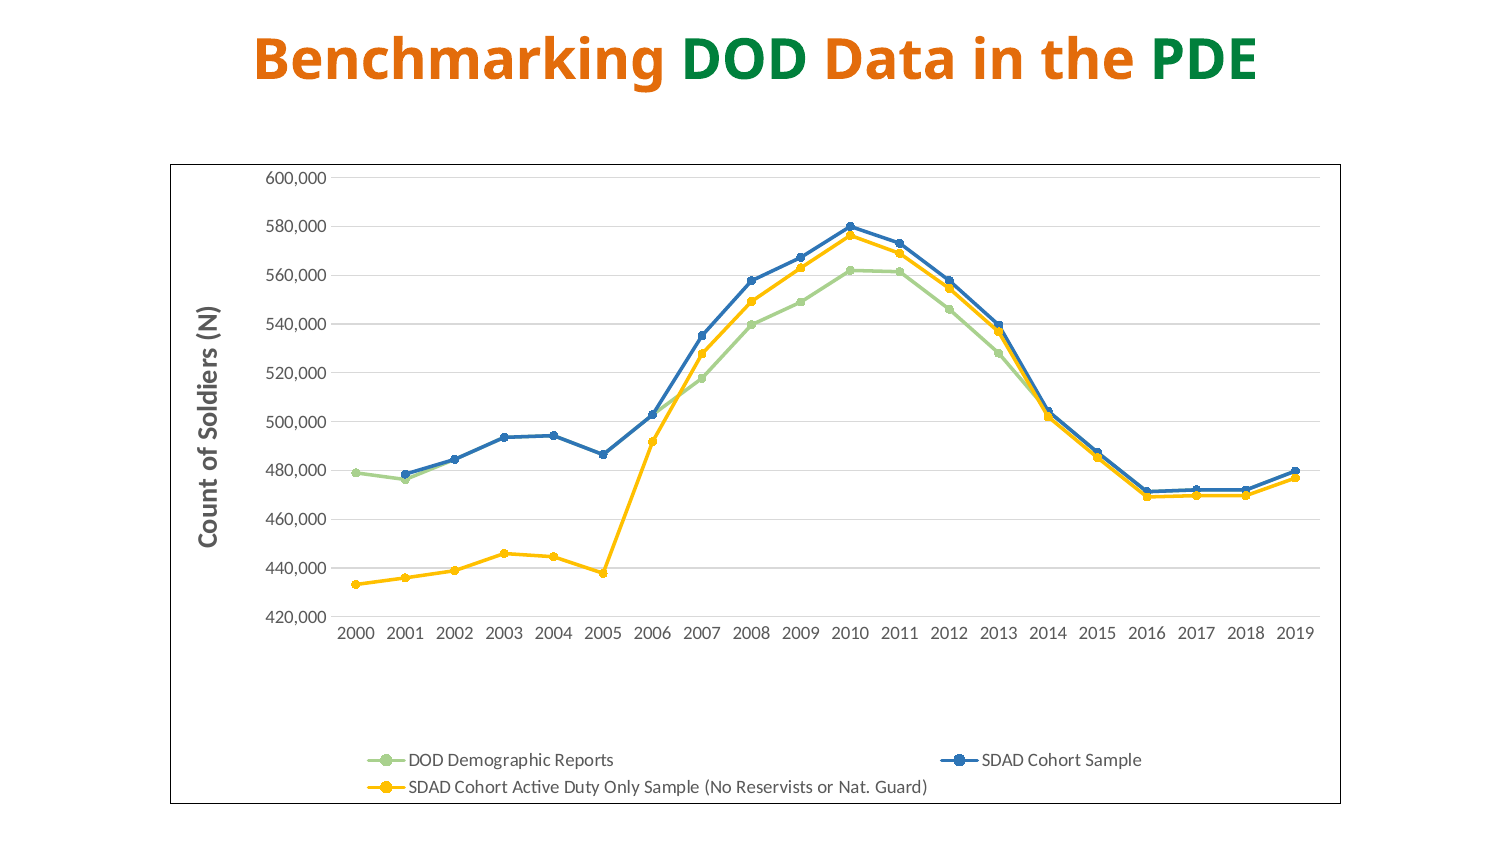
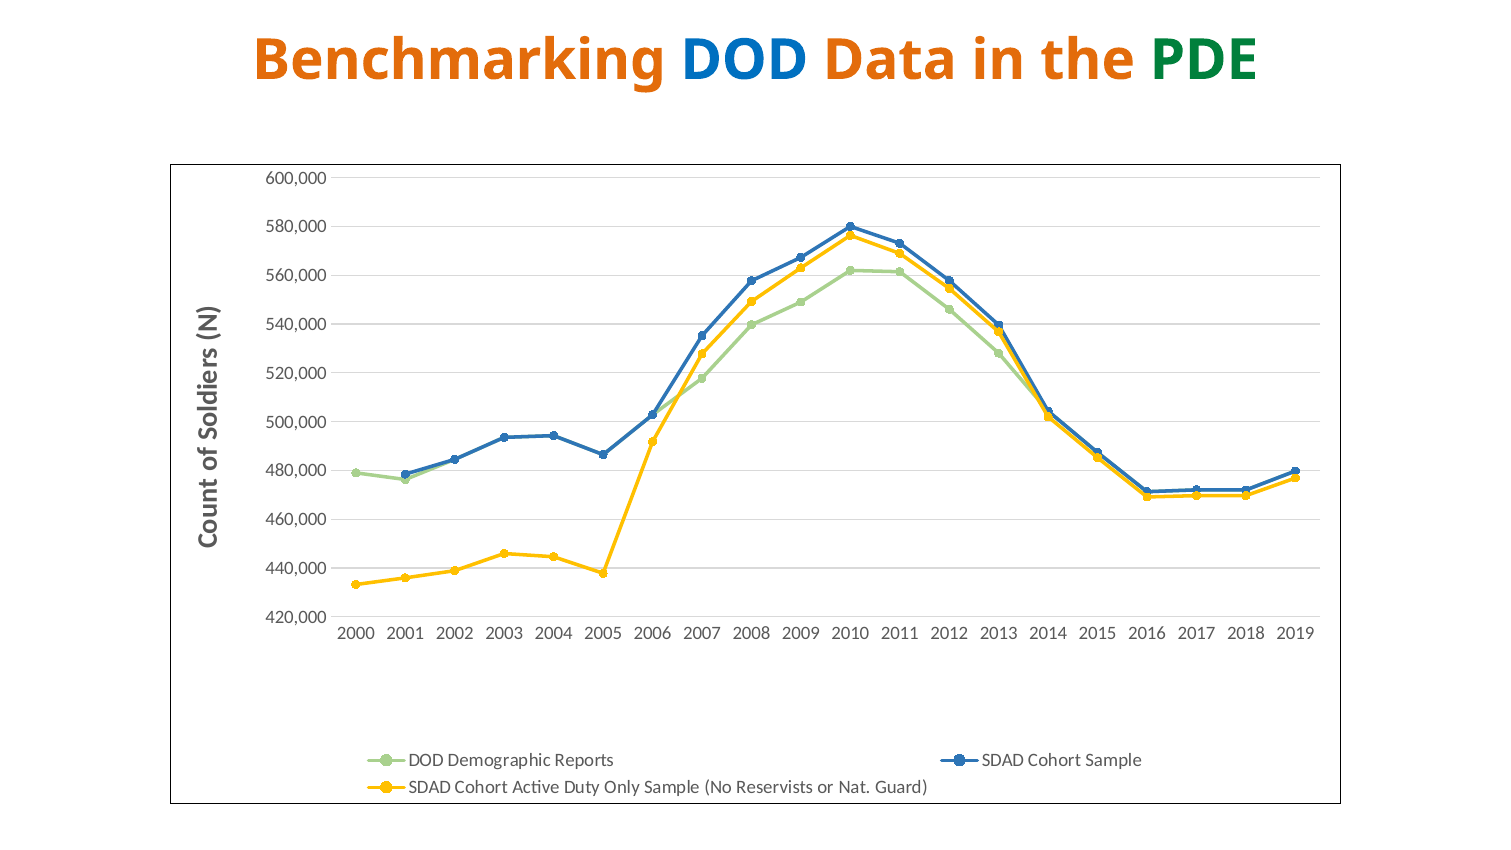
DOD colour: green -> blue (744, 60)
